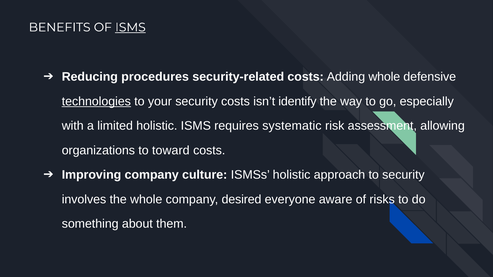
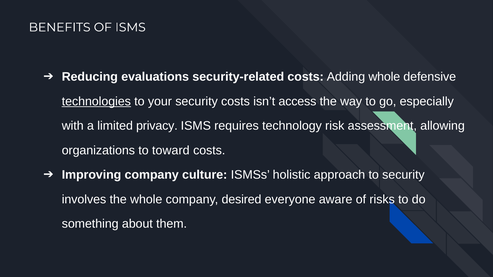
ISMS underline: present -> none (130, 27)
procedures: procedures -> evaluations (155, 77)
identify: identify -> access (297, 101)
limited holistic: holistic -> privacy (157, 126)
systematic: systematic -> technology (292, 126)
